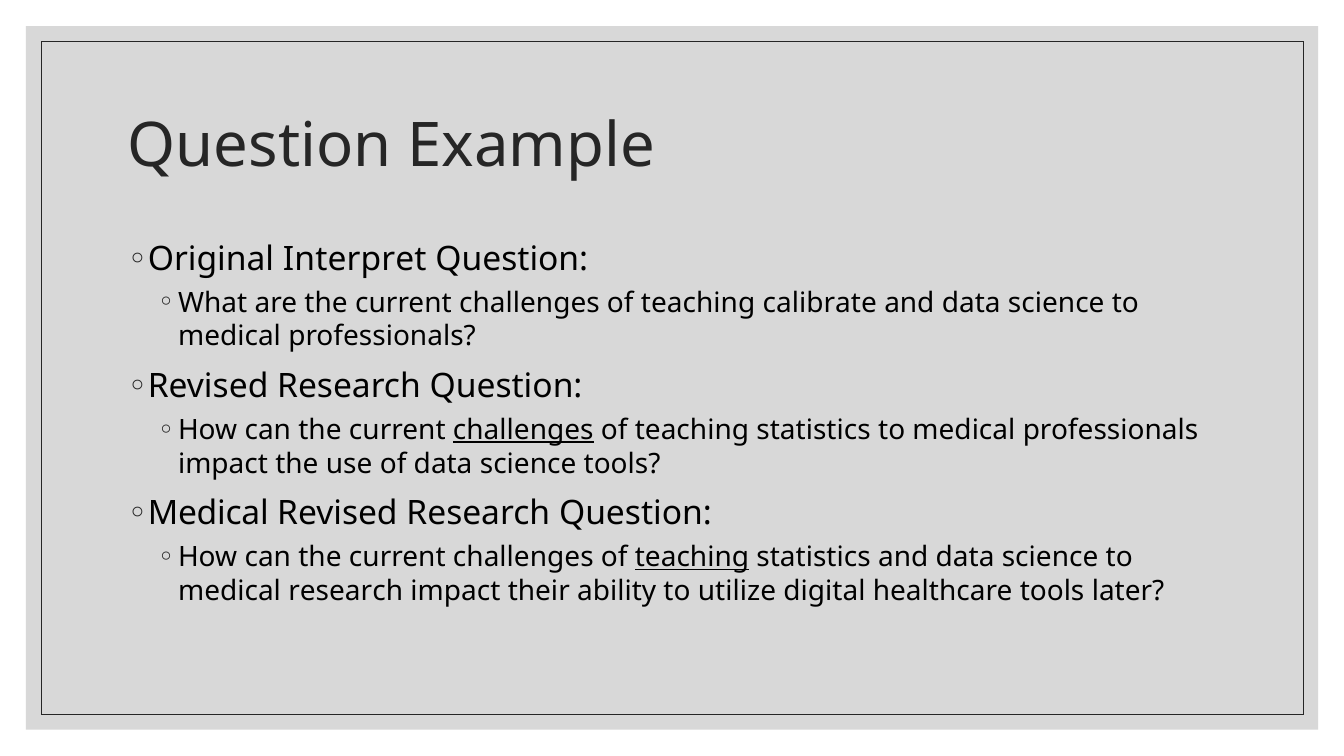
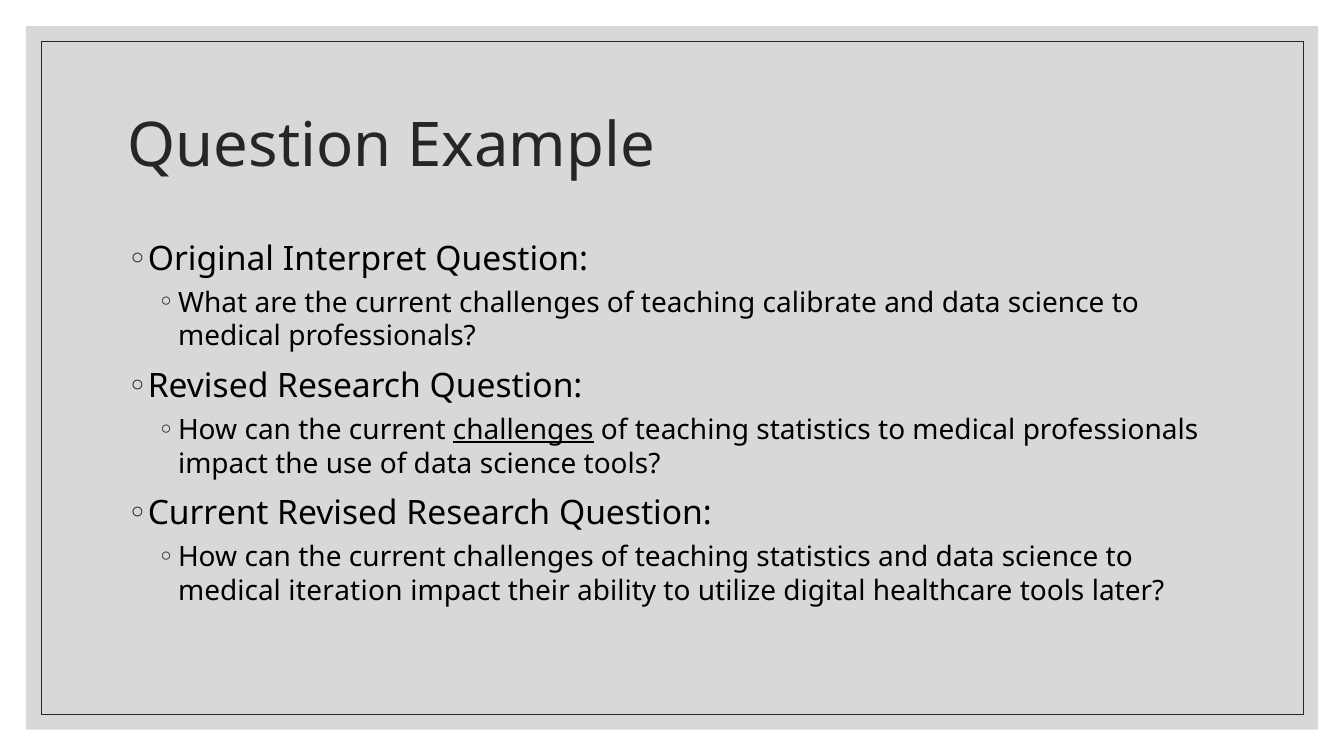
Medical: Medical -> Current (208, 514)
teaching underline: present -> none (692, 557)
medical research: research -> iteration (346, 591)
